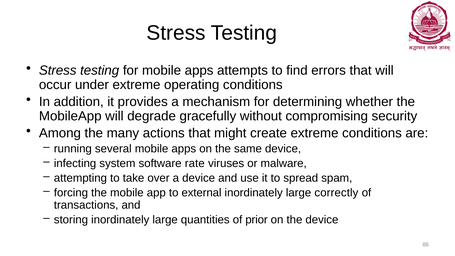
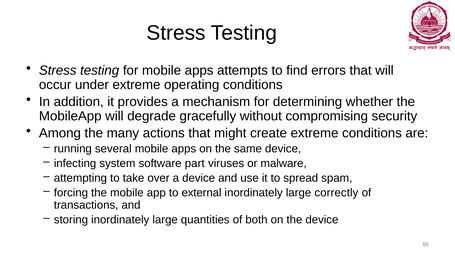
rate: rate -> part (195, 163)
prior: prior -> both (256, 220)
